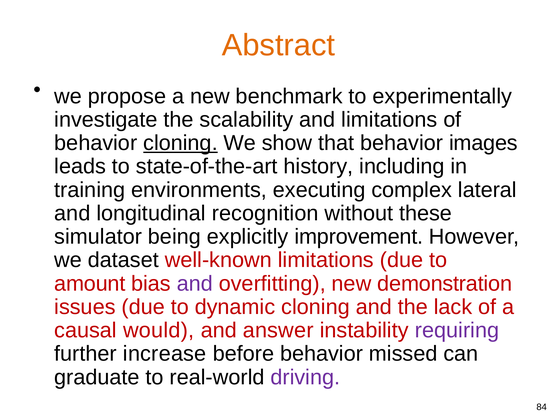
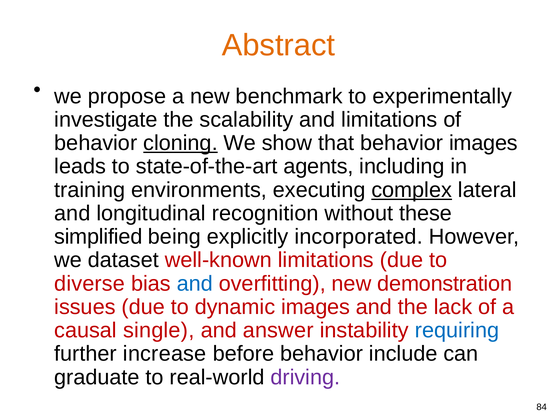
history: history -> agents (318, 166)
complex underline: none -> present (412, 190)
simulator: simulator -> simplified (98, 237)
improvement: improvement -> incorporated (359, 237)
amount: amount -> diverse (90, 283)
and colour: purple -> blue (195, 283)
dynamic cloning: cloning -> images (316, 307)
would: would -> single (159, 330)
requiring colour: purple -> blue (457, 330)
missed: missed -> include (403, 354)
